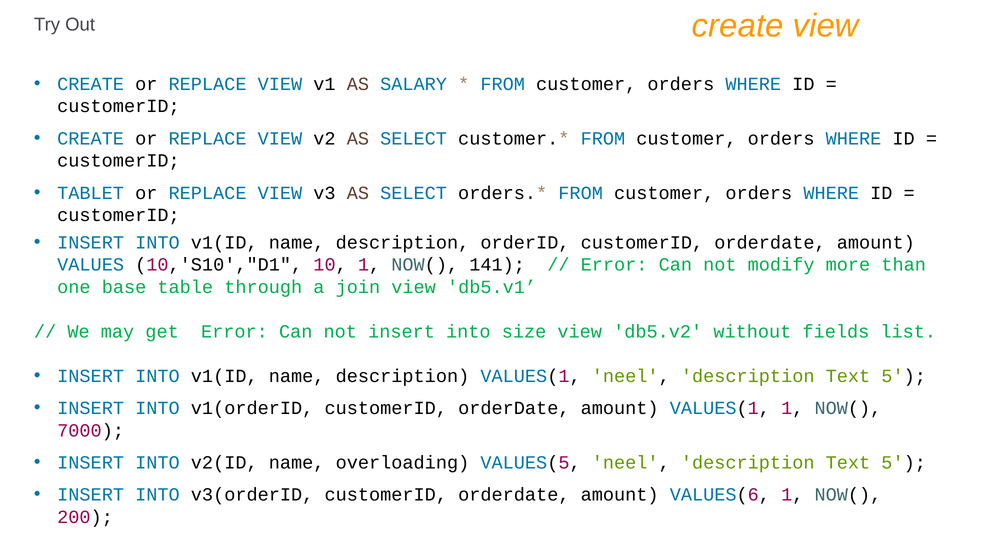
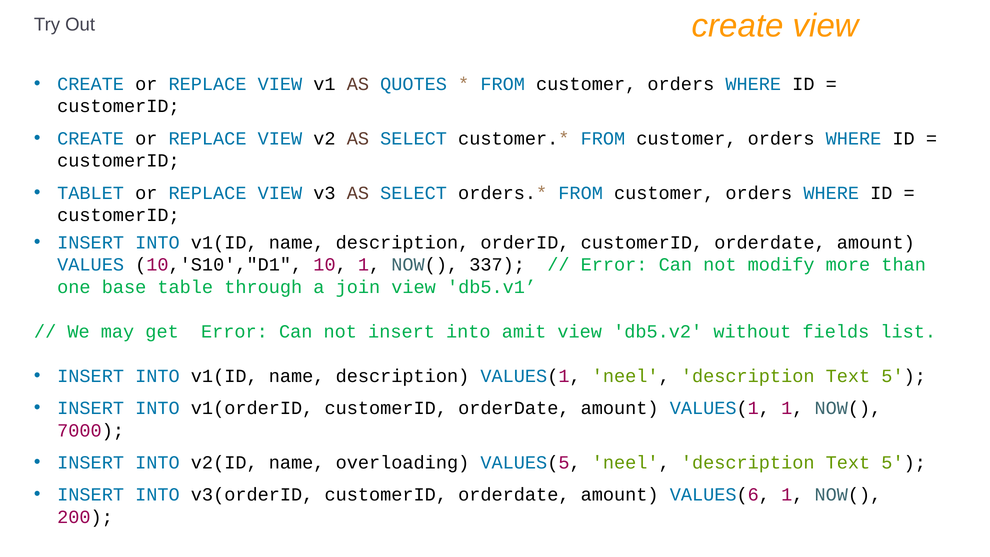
SALARY: SALARY -> QUOTES (414, 84)
141: 141 -> 337 (497, 265)
size: size -> amit (524, 331)
